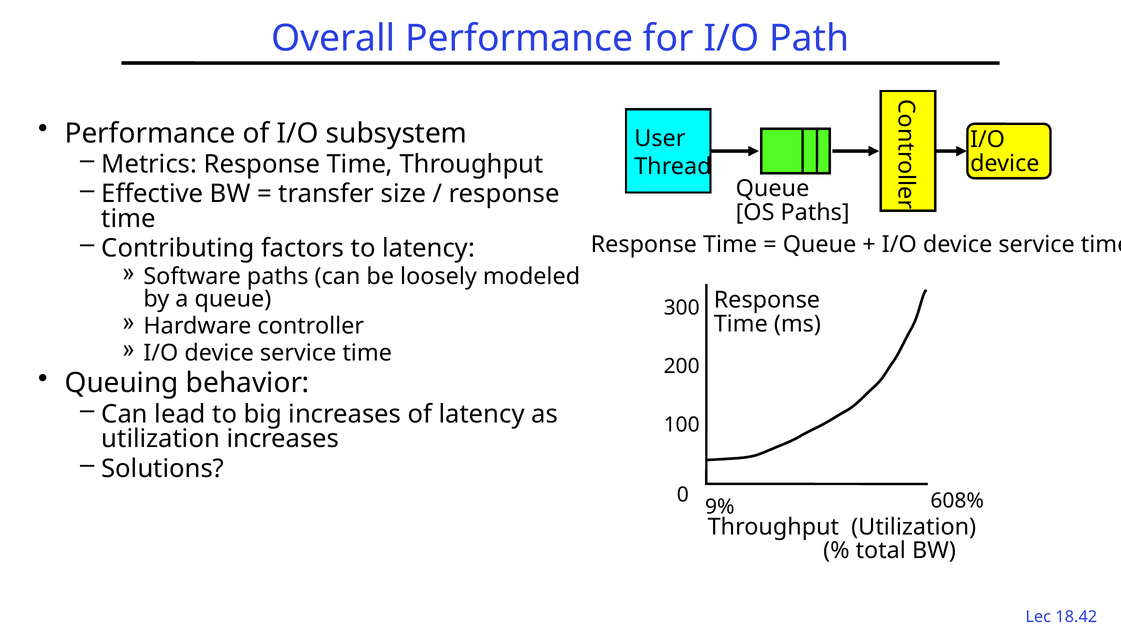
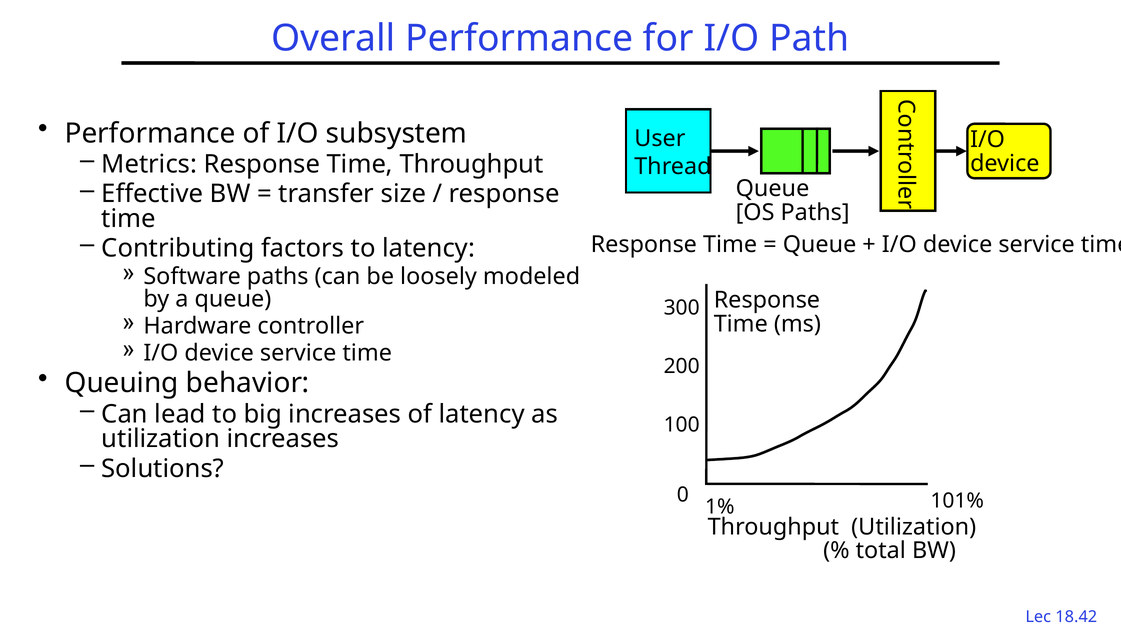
608%: 608% -> 101% (957, 501)
9%: 9% -> 1% (720, 507)
